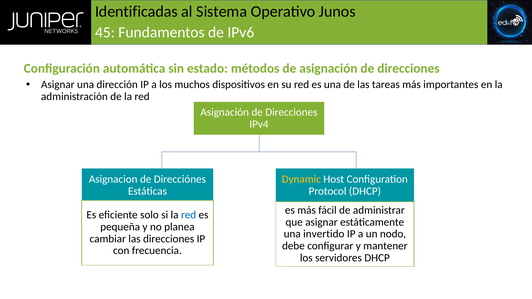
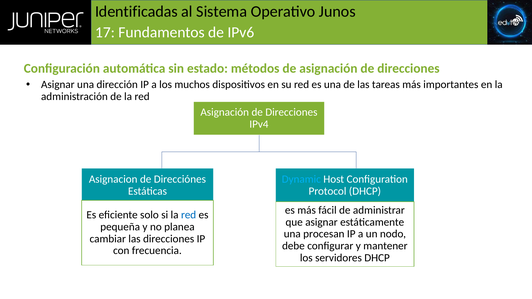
45: 45 -> 17 (105, 32)
Dynamic colour: yellow -> light blue (301, 179)
invertido: invertido -> procesan (324, 234)
